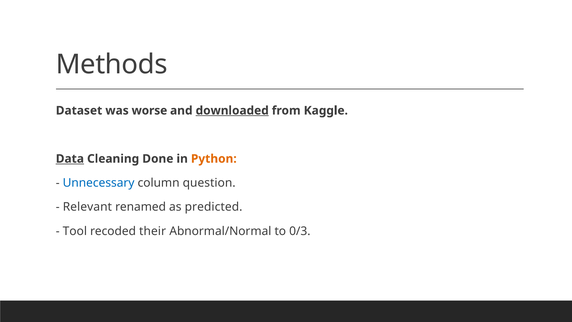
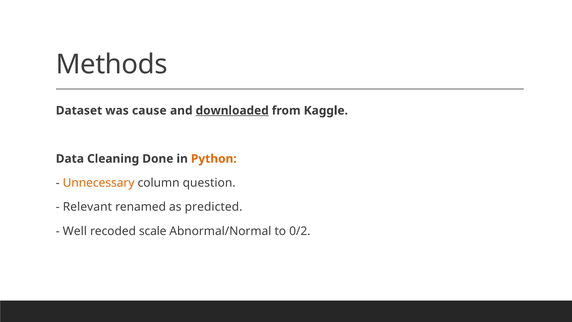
worse: worse -> cause (149, 110)
Data underline: present -> none (70, 159)
Unnecessary colour: blue -> orange (99, 183)
Tool: Tool -> Well (75, 231)
their: their -> scale (153, 231)
0/3: 0/3 -> 0/2 (300, 231)
